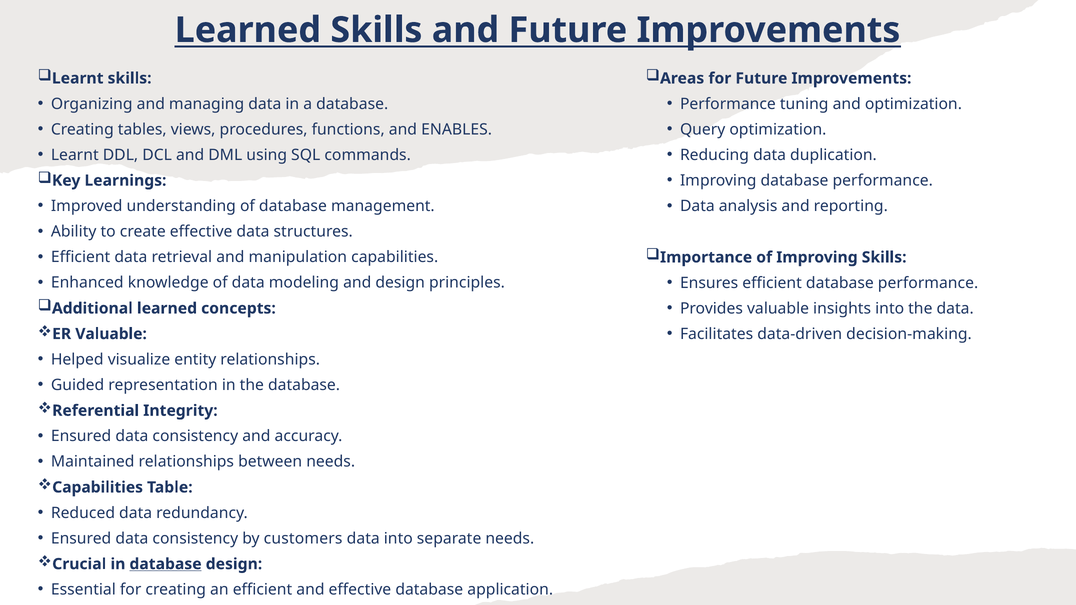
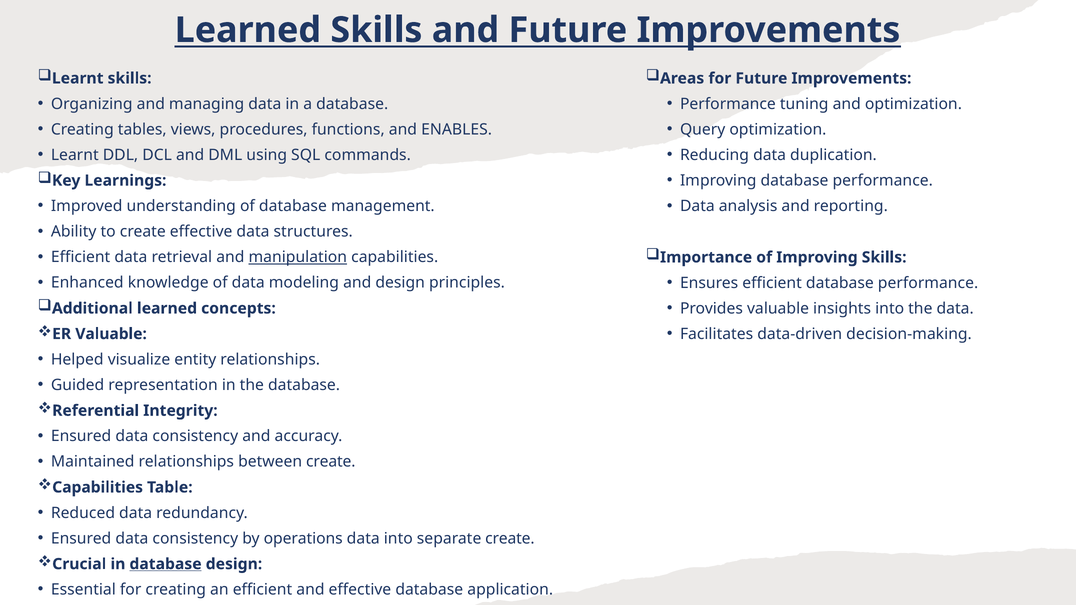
manipulation underline: none -> present (298, 257)
between needs: needs -> create (331, 462)
customers: customers -> operations (303, 539)
separate needs: needs -> create (510, 539)
